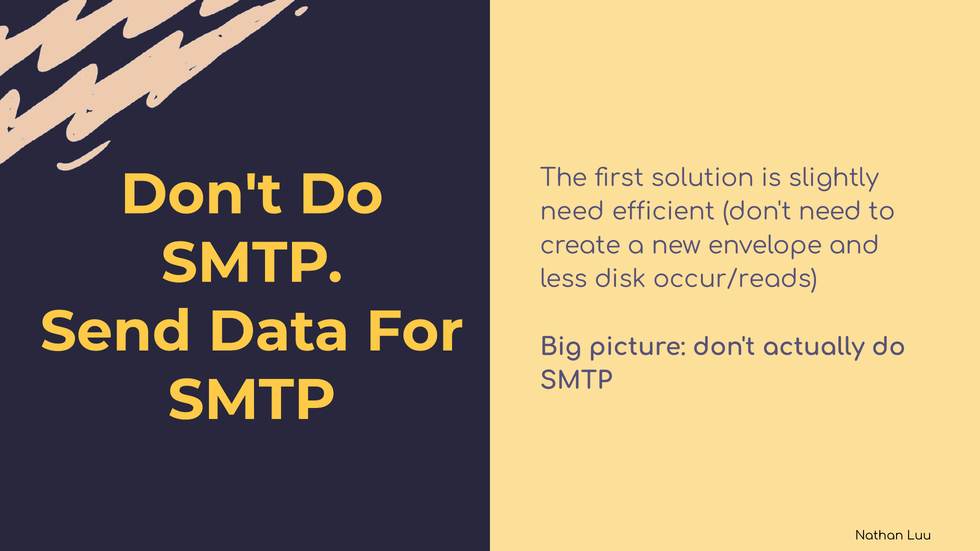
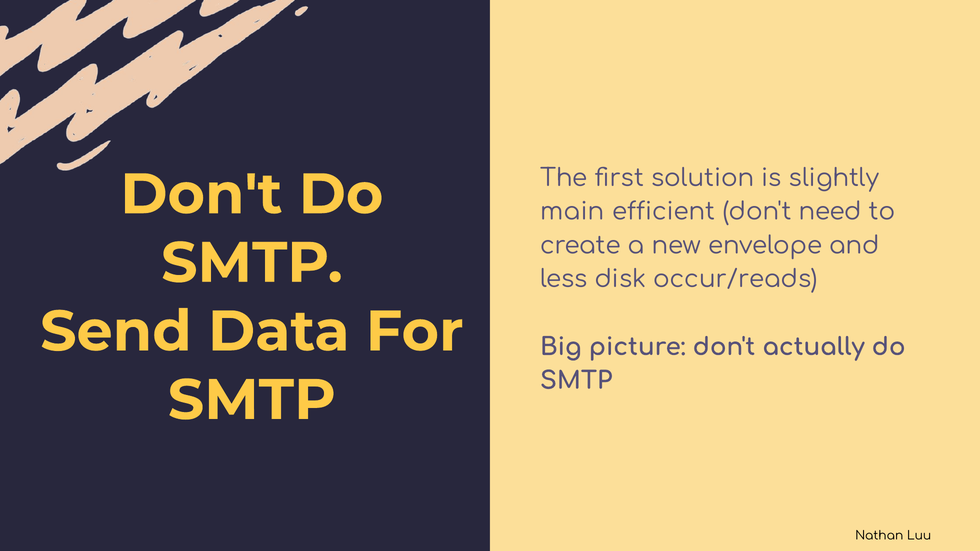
need: need -> main (572, 212)
